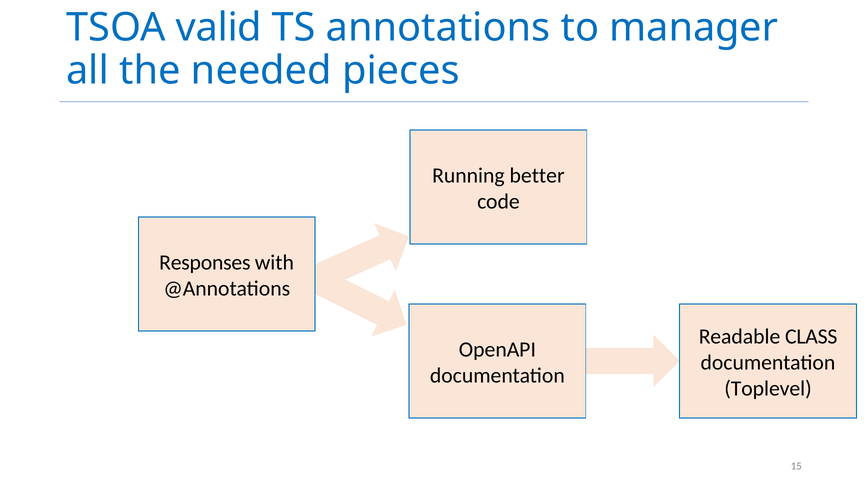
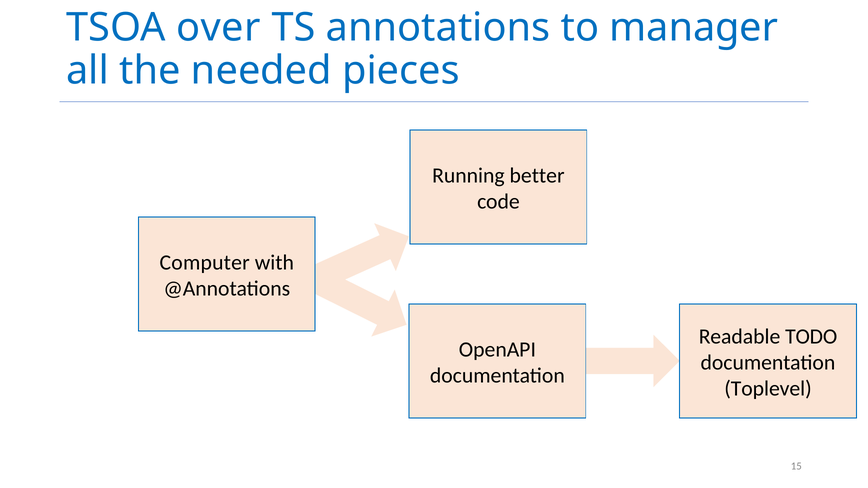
valid: valid -> over (218, 28)
Responses: Responses -> Computer (205, 263)
CLASS: CLASS -> TODO (811, 337)
